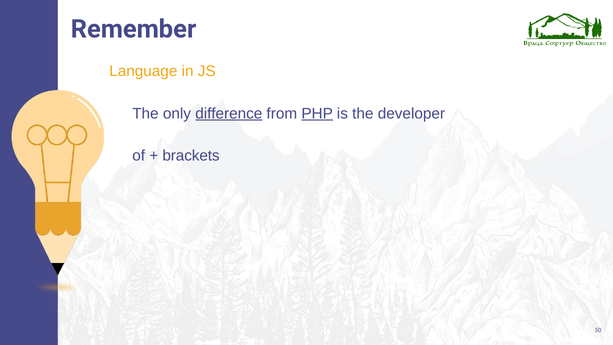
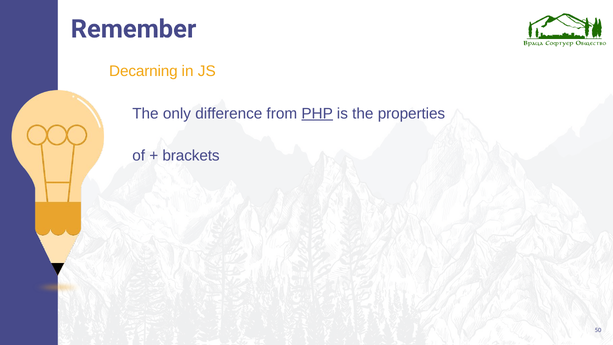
Language: Language -> Decarning (143, 71)
difference underline: present -> none (229, 113)
developer: developer -> properties (411, 113)
